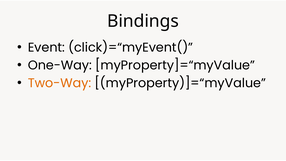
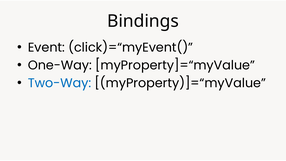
Two-Way colour: orange -> blue (60, 83)
